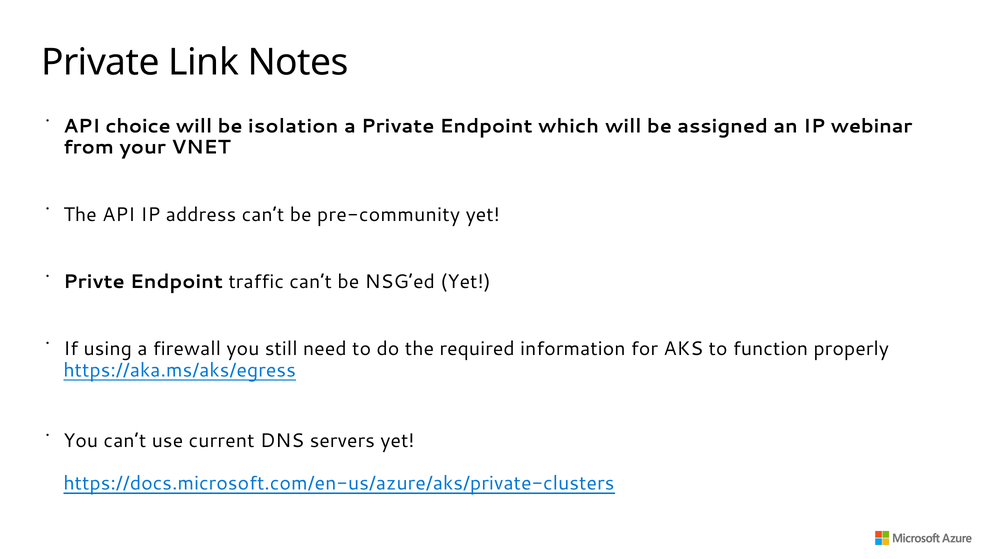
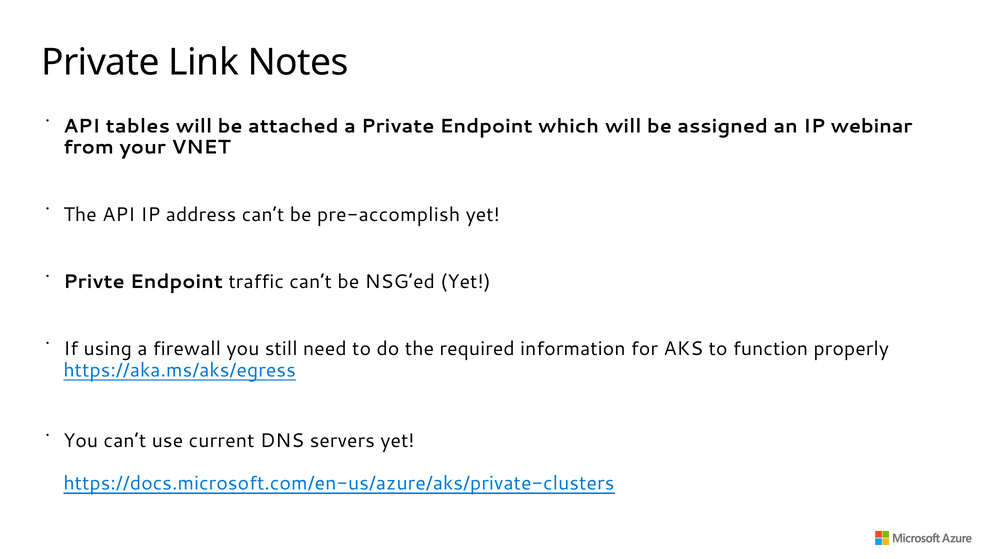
choice: choice -> tables (138, 126)
isolation: isolation -> attached (293, 126)
pre-community: pre-community -> pre-accomplish (389, 214)
